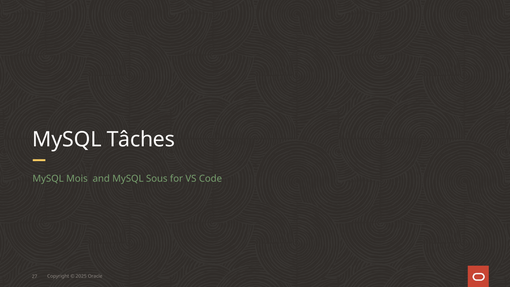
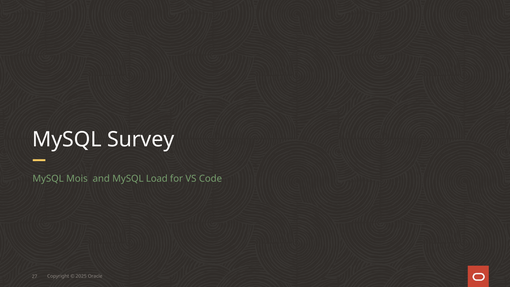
Tâches: Tâches -> Survey (141, 139)
Sous: Sous -> Load (157, 179)
